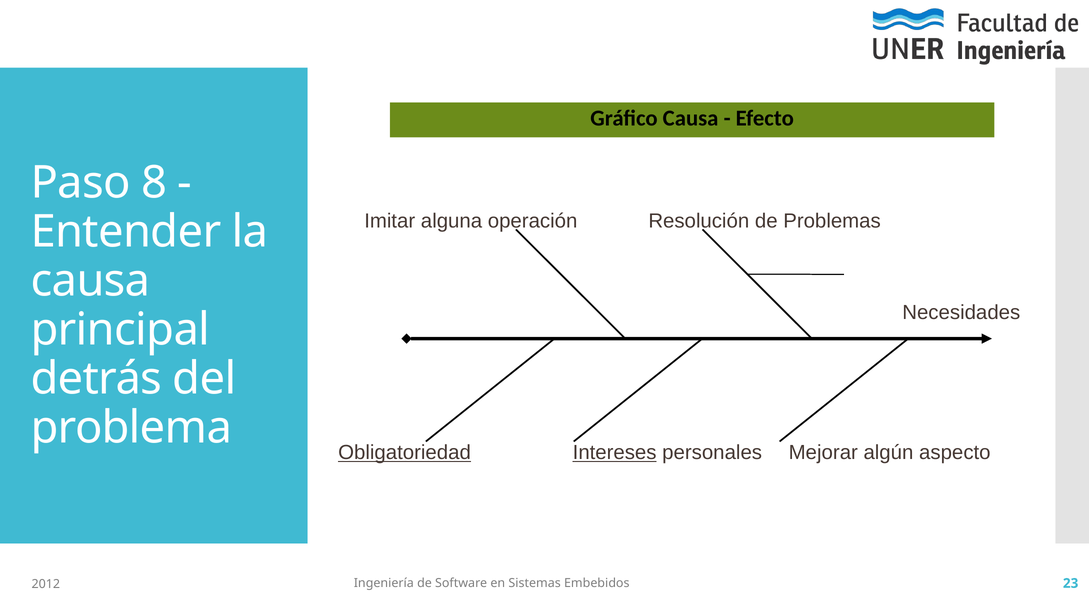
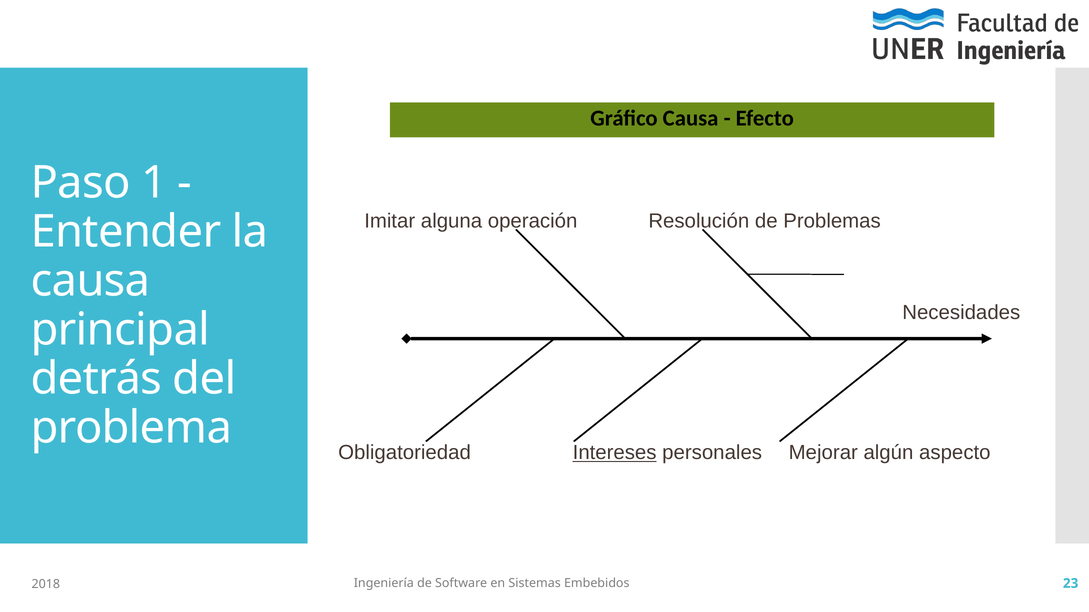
8: 8 -> 1 (154, 183)
Obligatoriedad underline: present -> none (405, 453)
2012: 2012 -> 2018 (46, 585)
